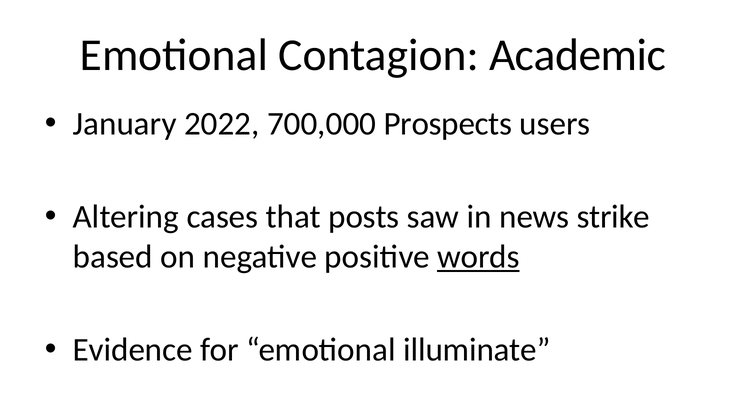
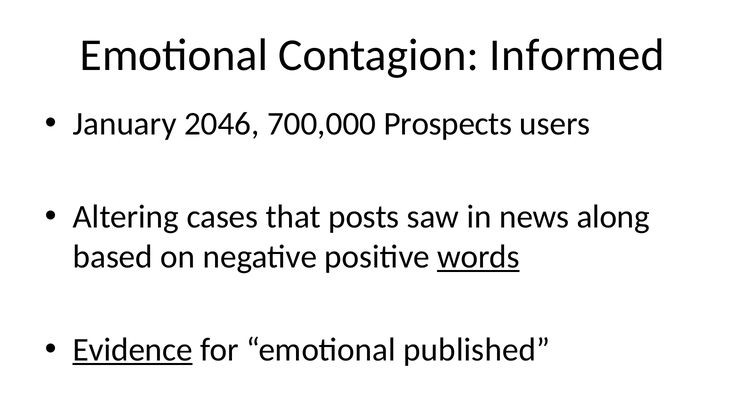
Academic: Academic -> Informed (577, 55)
2022: 2022 -> 2046 (222, 124)
strike: strike -> along (613, 217)
Evidence underline: none -> present (133, 350)
illuminate: illuminate -> published (477, 350)
